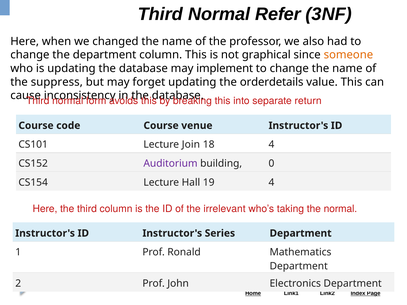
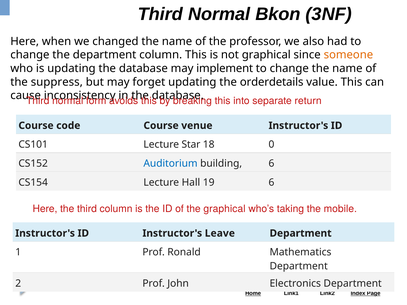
Refer: Refer -> Bkon (278, 14)
Join: Join -> Star (191, 145)
18 4: 4 -> 0 (271, 145)
Auditorium colour: purple -> blue (171, 164)
building 0: 0 -> 6 (271, 164)
19 4: 4 -> 6 (271, 183)
the irrelevant: irrelevant -> graphical (224, 209)
the normal: normal -> mobile (340, 209)
Series: Series -> Leave (220, 233)
